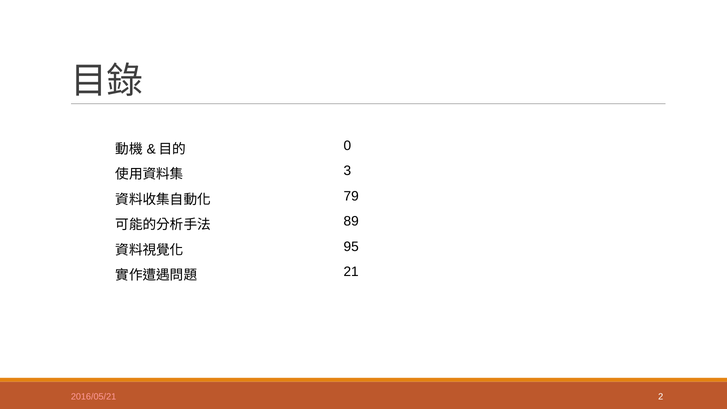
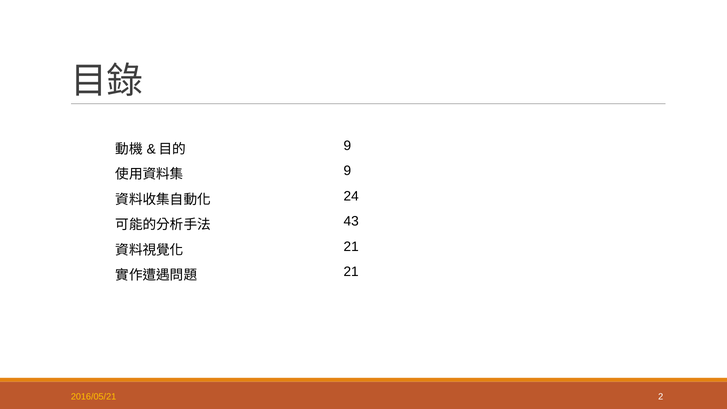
0: 0 -> 9 (347, 146)
3: 3 -> 9 (347, 171)
79: 79 -> 24 (351, 196)
89: 89 -> 43 (351, 221)
95: 95 -> 21 (351, 247)
2016/05/21 colour: pink -> yellow (94, 397)
